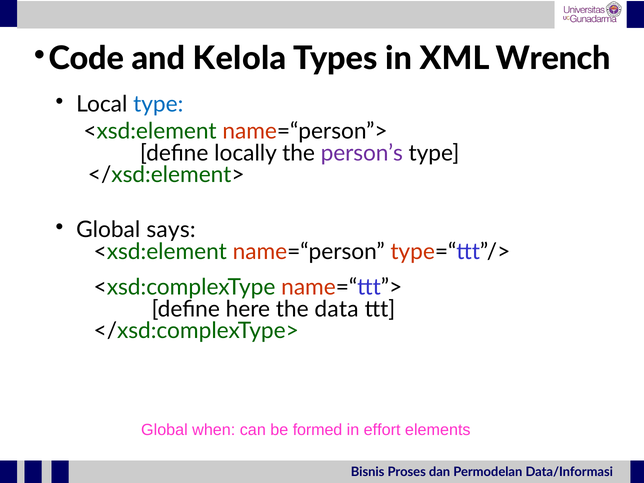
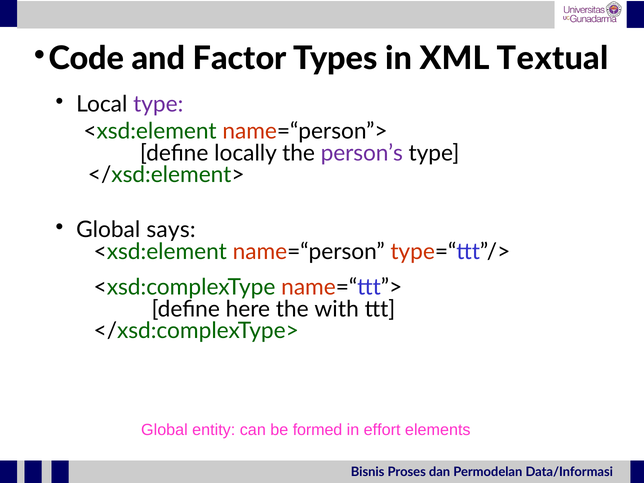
Kelola: Kelola -> Factor (240, 59)
Wrench: Wrench -> Textual (553, 59)
type colour: blue -> purple (158, 104)
data: data -> with (337, 309)
when: when -> entity (214, 430)
